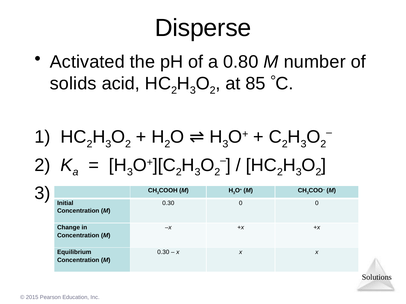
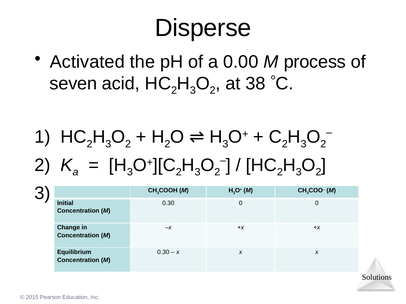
0.80: 0.80 -> 0.00 (241, 62)
number: number -> process (315, 62)
solids: solids -> seven (73, 84)
85: 85 -> 38 (256, 84)
